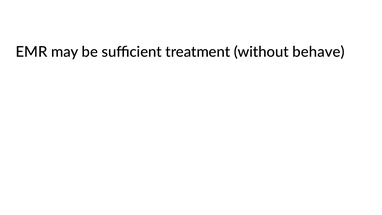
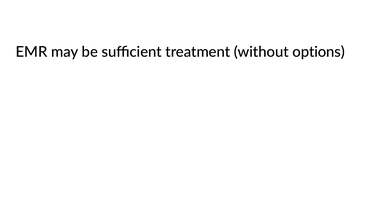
behave: behave -> options (319, 52)
